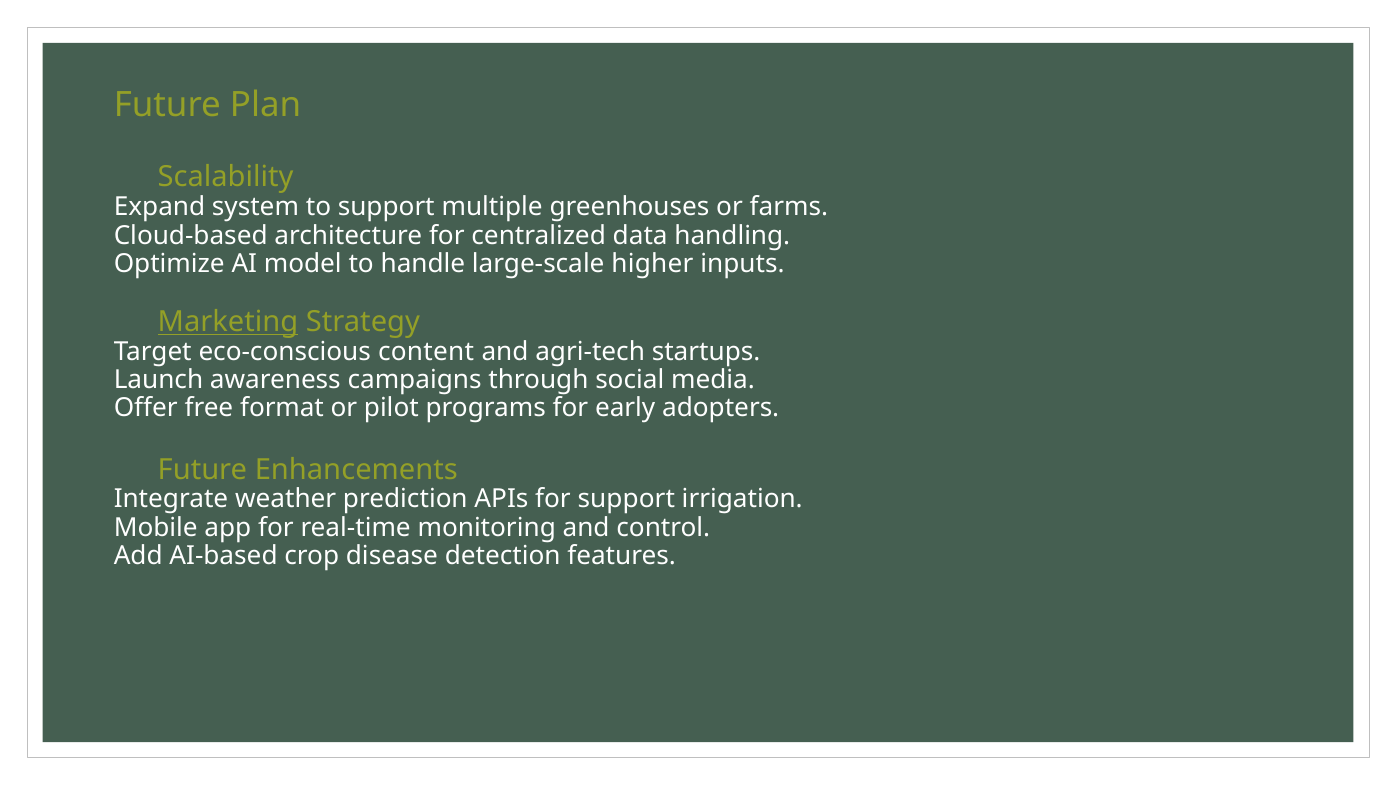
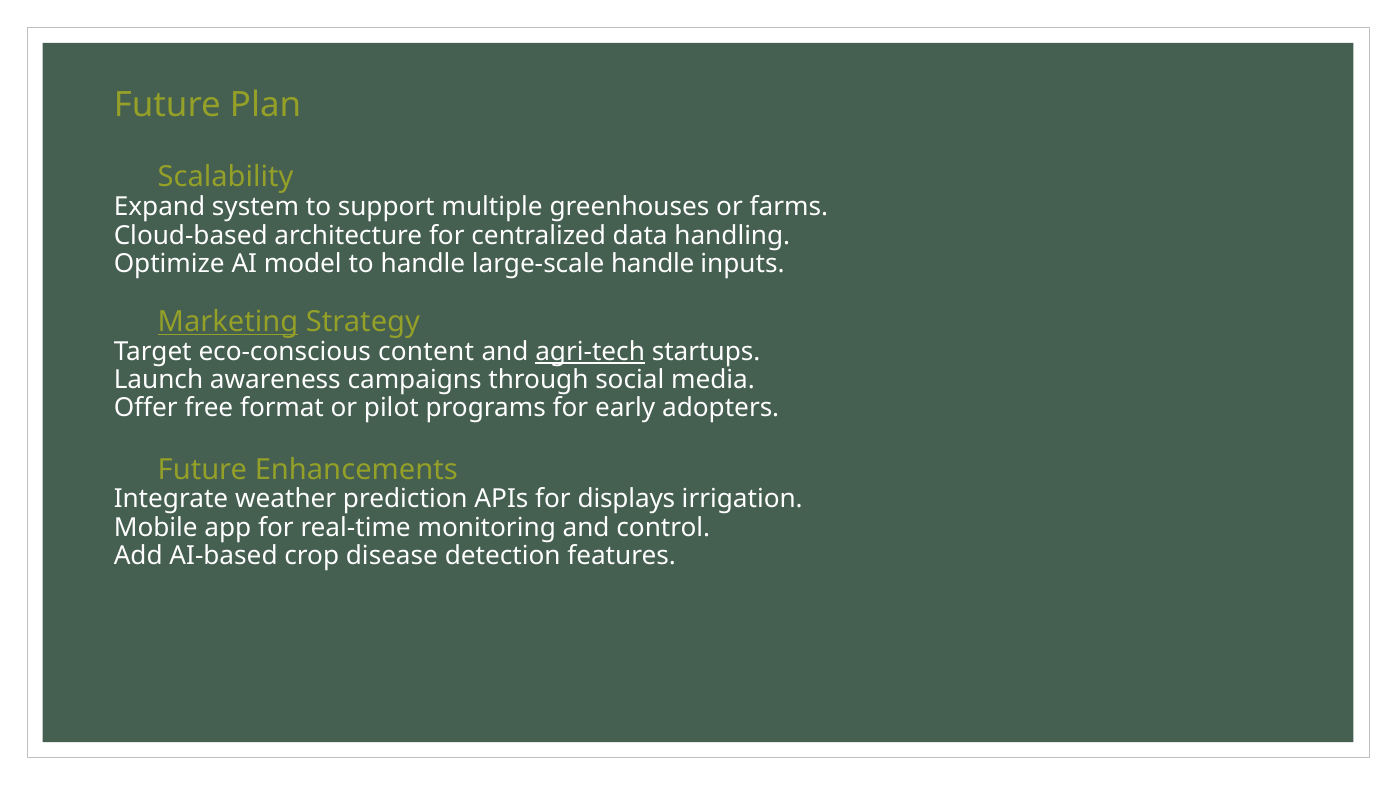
large-scale higher: higher -> handle (653, 264)
agri-tech underline: none -> present (590, 352)
for support: support -> displays (626, 499)
